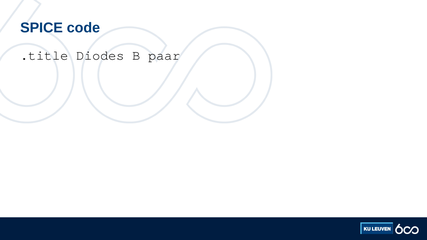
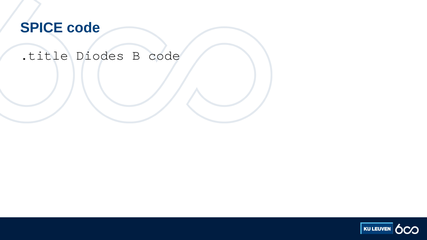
B paar: paar -> code (164, 56)
